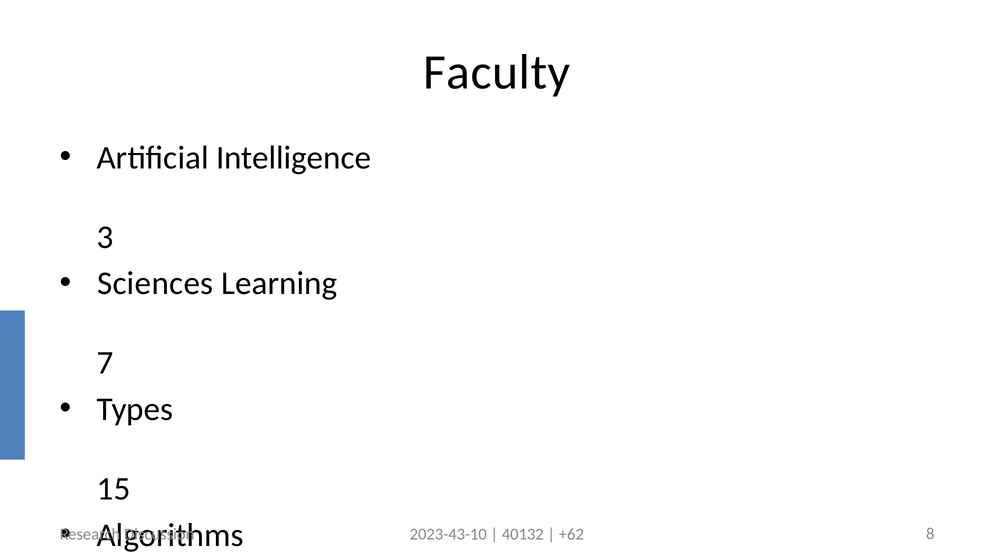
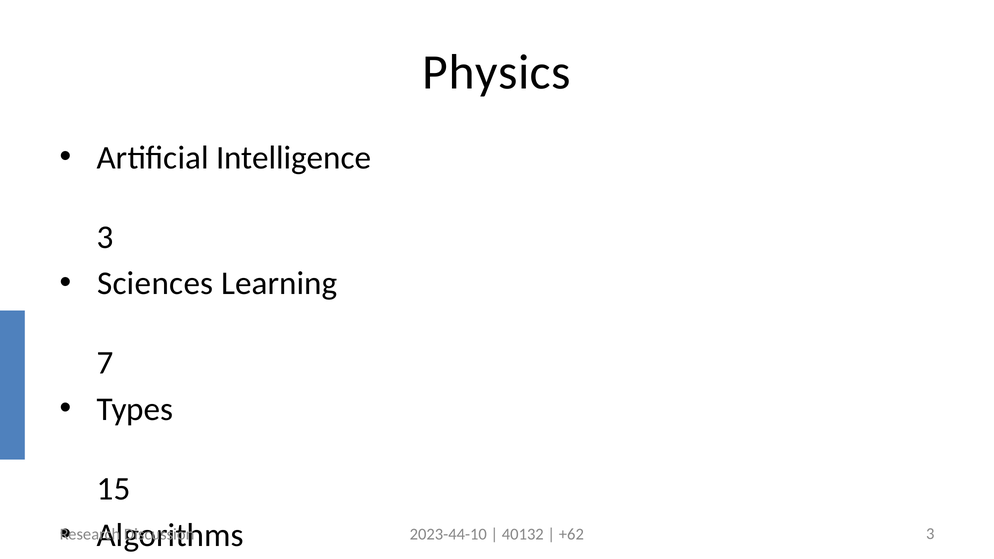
Faculty: Faculty -> Physics (497, 72)
2023-43-10: 2023-43-10 -> 2023-44-10 (448, 534)
+62 8: 8 -> 3 (930, 534)
